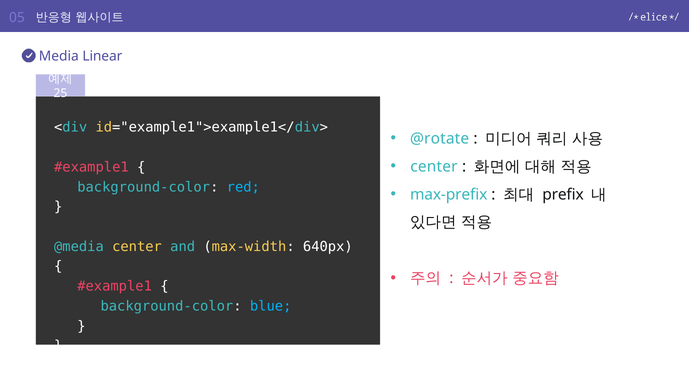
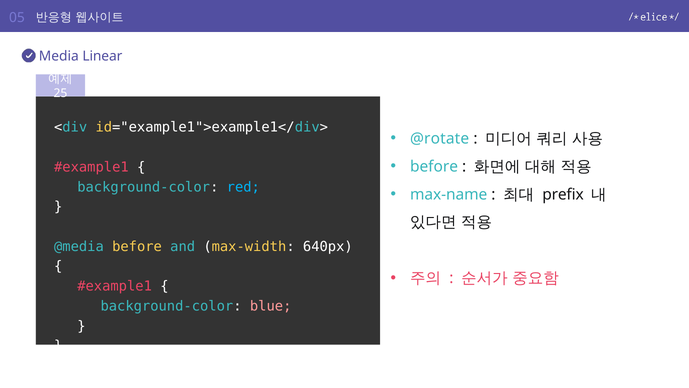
center: center -> before (434, 166)
max-prefix: max-prefix -> max-name (449, 194)
@media center: center -> before (137, 246)
blue colour: light blue -> pink (271, 306)
